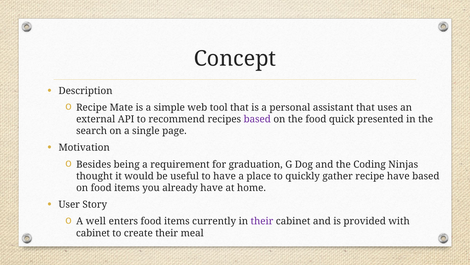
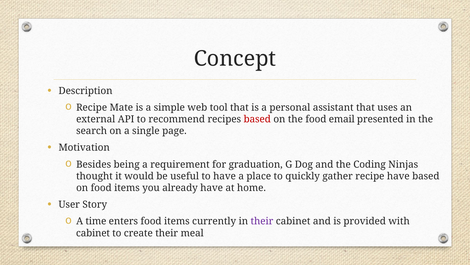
based colour: purple -> red (257, 119)
quick: quick -> email (342, 119)
well: well -> time (96, 221)
